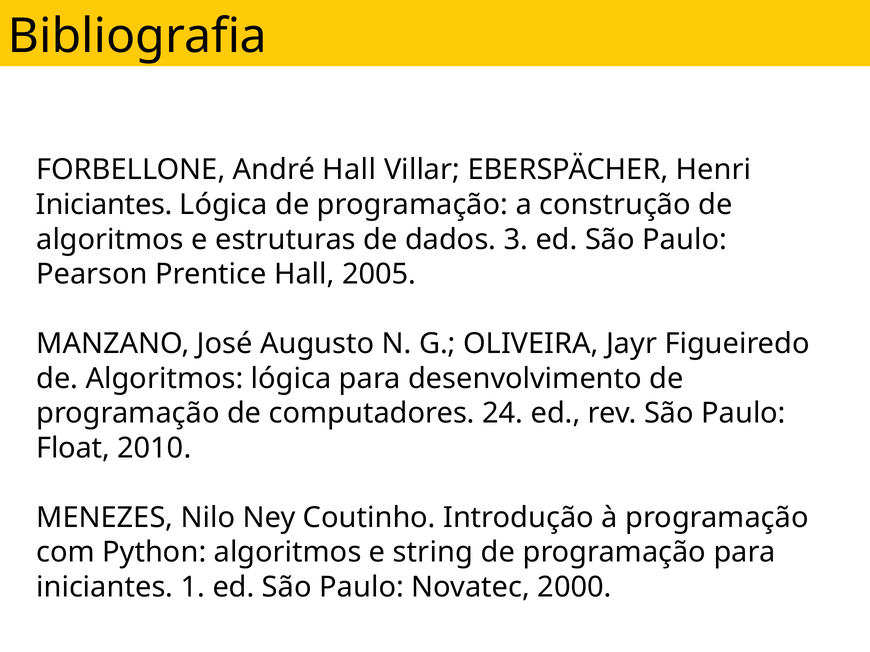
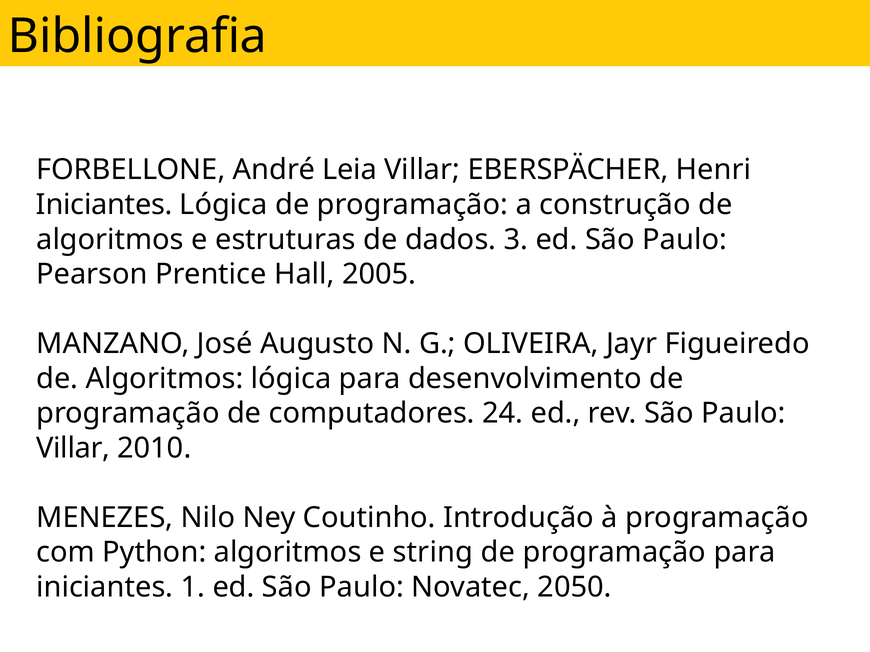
André Hall: Hall -> Leia (350, 170)
Float: Float -> Villar (73, 448)
2000: 2000 -> 2050 (574, 588)
